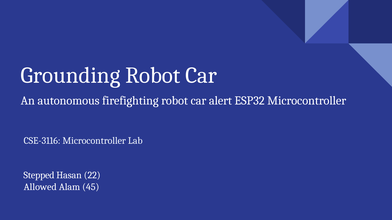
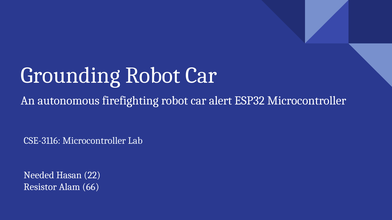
Stepped: Stepped -> Needed (39, 175)
Allowed: Allowed -> Resistor (40, 187)
45: 45 -> 66 (91, 187)
